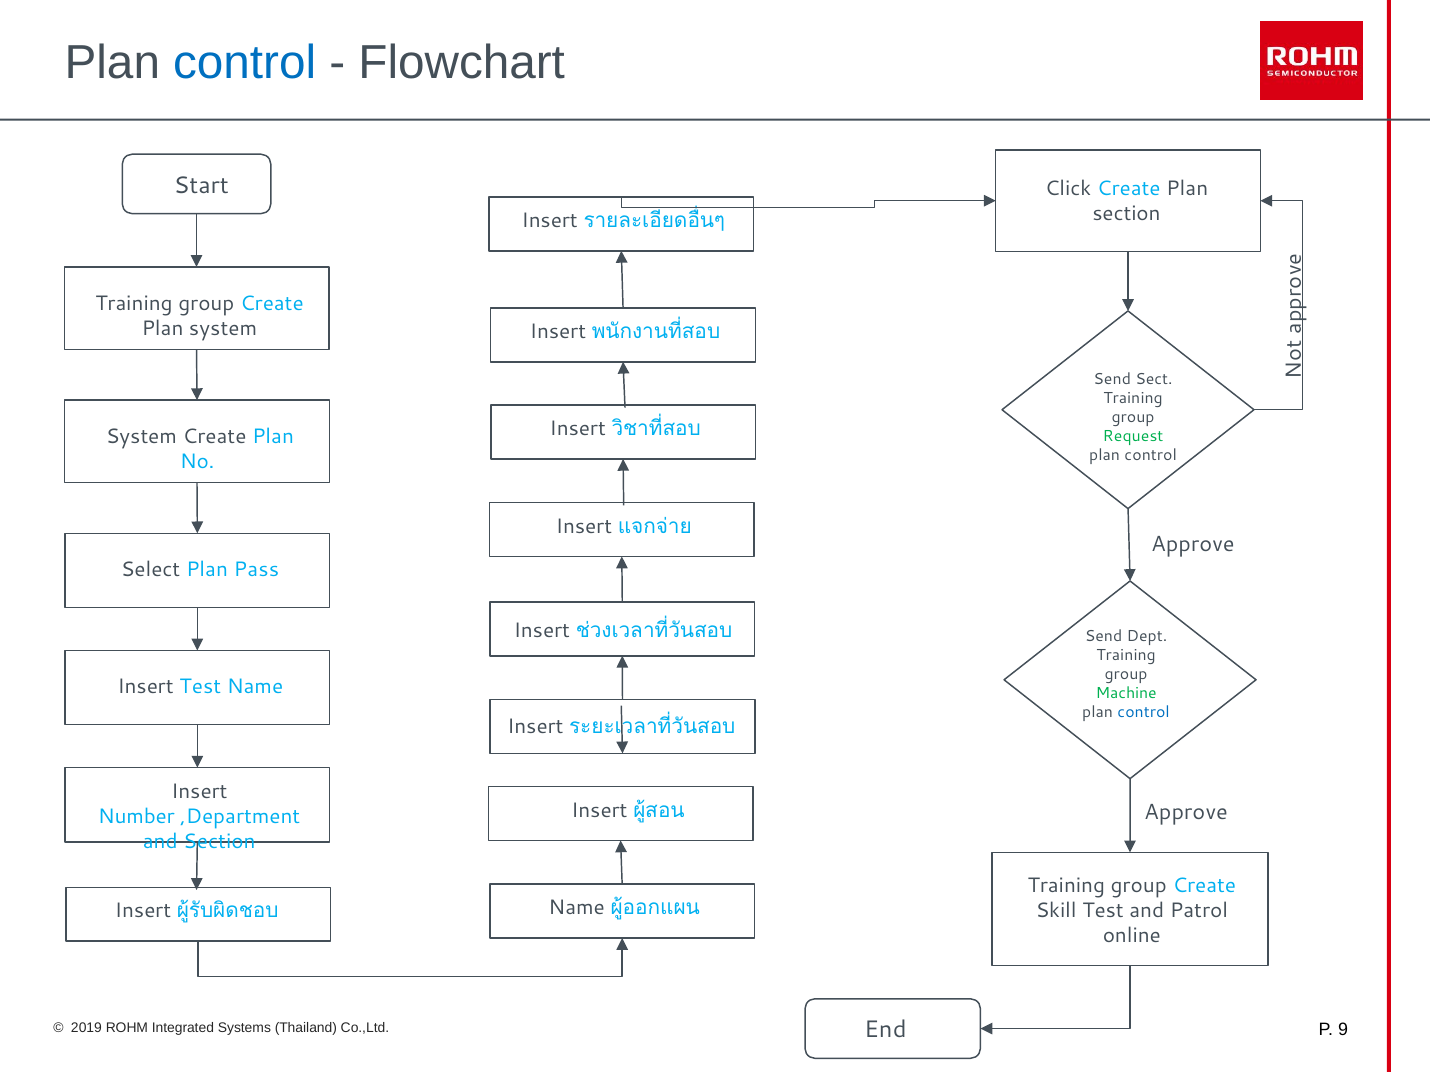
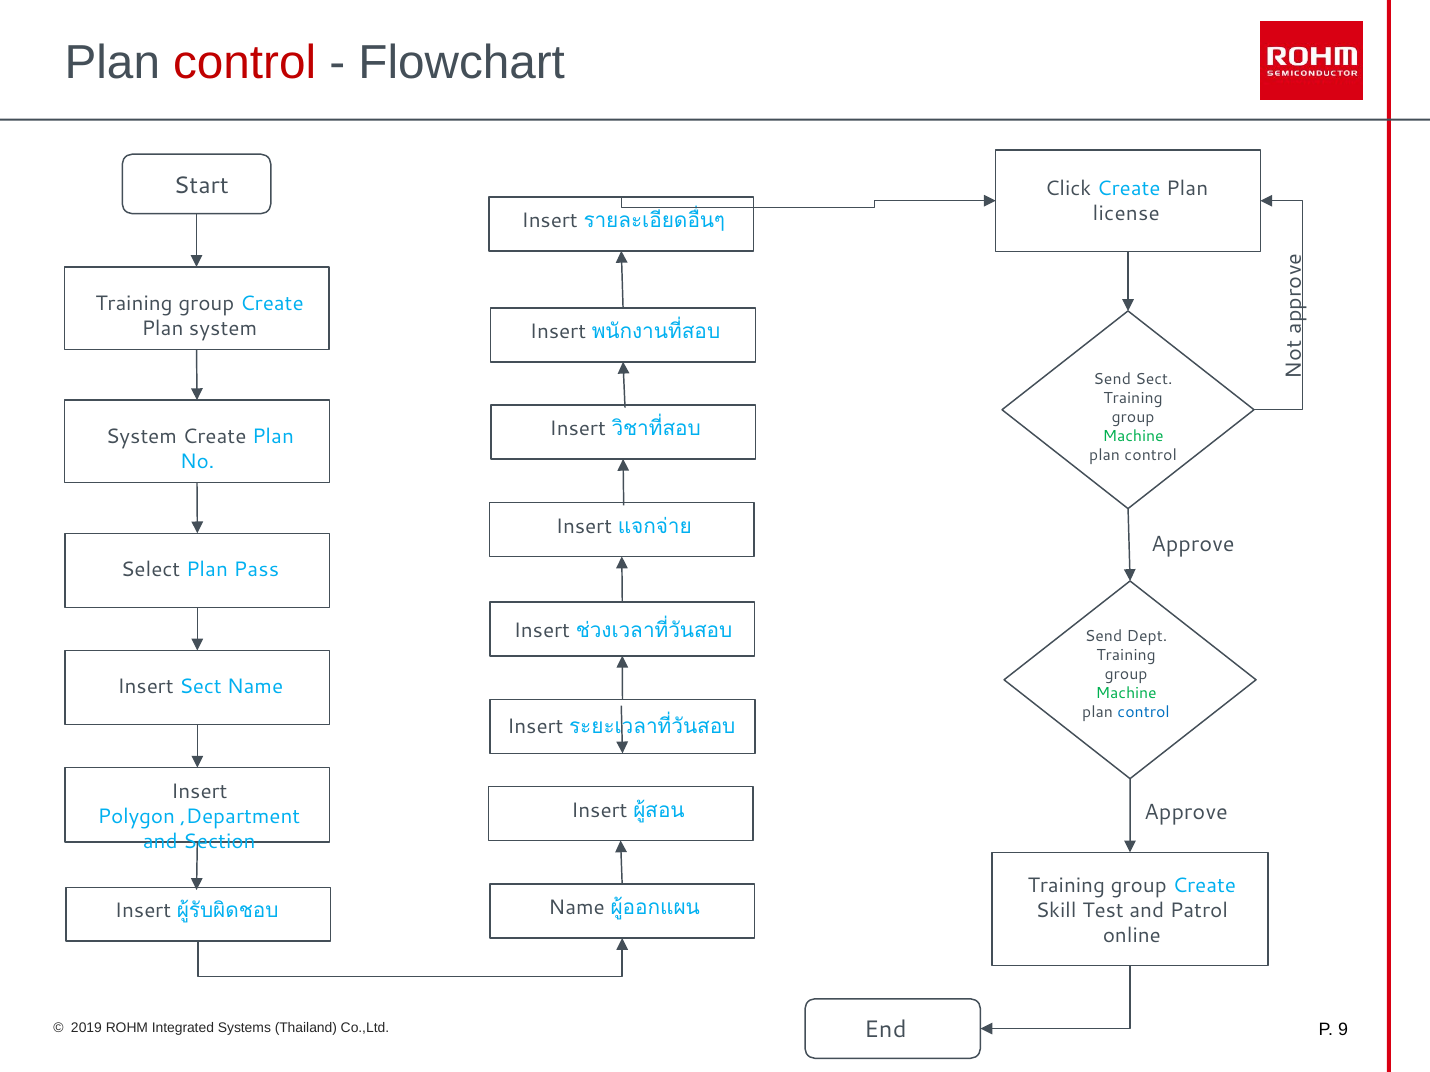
control colour: blue -> red (245, 63)
section: section -> license (1126, 214)
Request: Request -> Machine (1133, 436)
Insert Test: Test -> Sect (201, 687)
Number: Number -> Polygon (136, 817)
